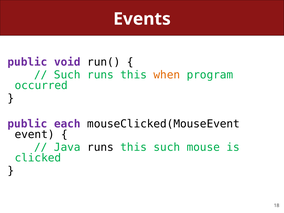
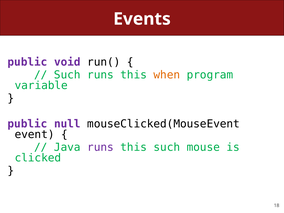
occurred: occurred -> variable (41, 85)
each: each -> null (67, 124)
runs colour: black -> purple (100, 147)
